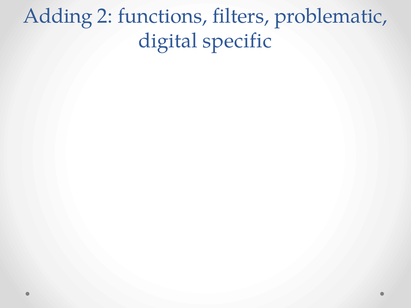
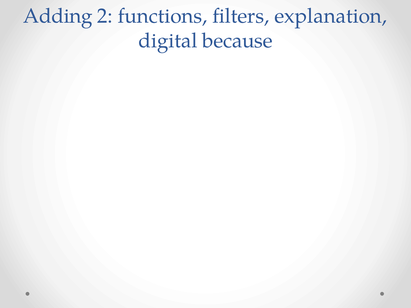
problematic: problematic -> explanation (331, 16)
specific: specific -> because (237, 41)
